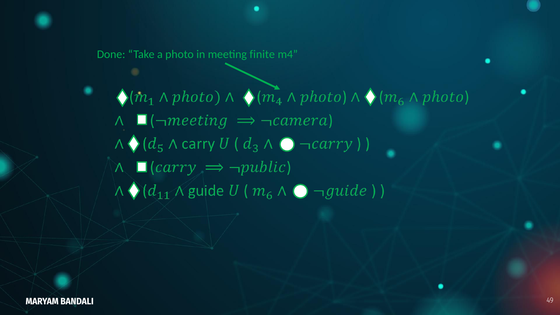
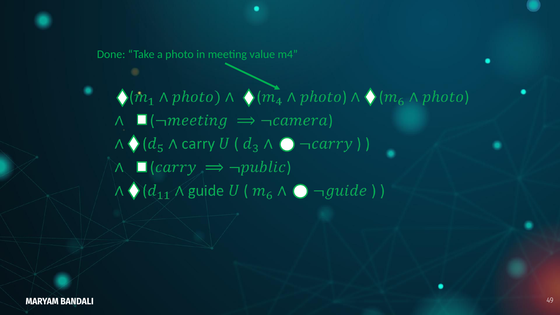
finite: finite -> value (262, 54)
